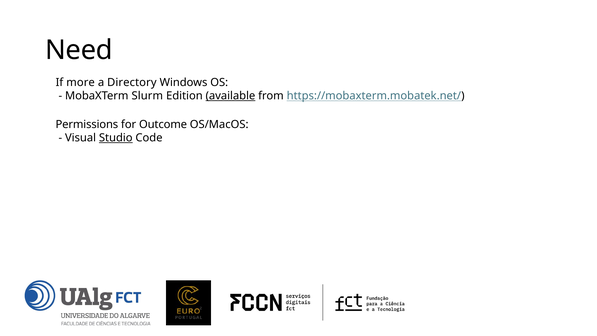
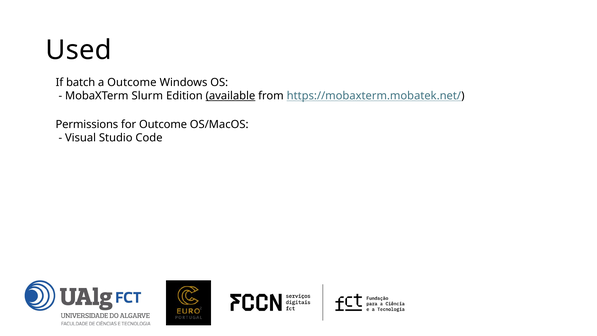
Need: Need -> Used (79, 50)
more: more -> batch (81, 82)
a Directory: Directory -> Outcome (132, 82)
Studio underline: present -> none (116, 138)
